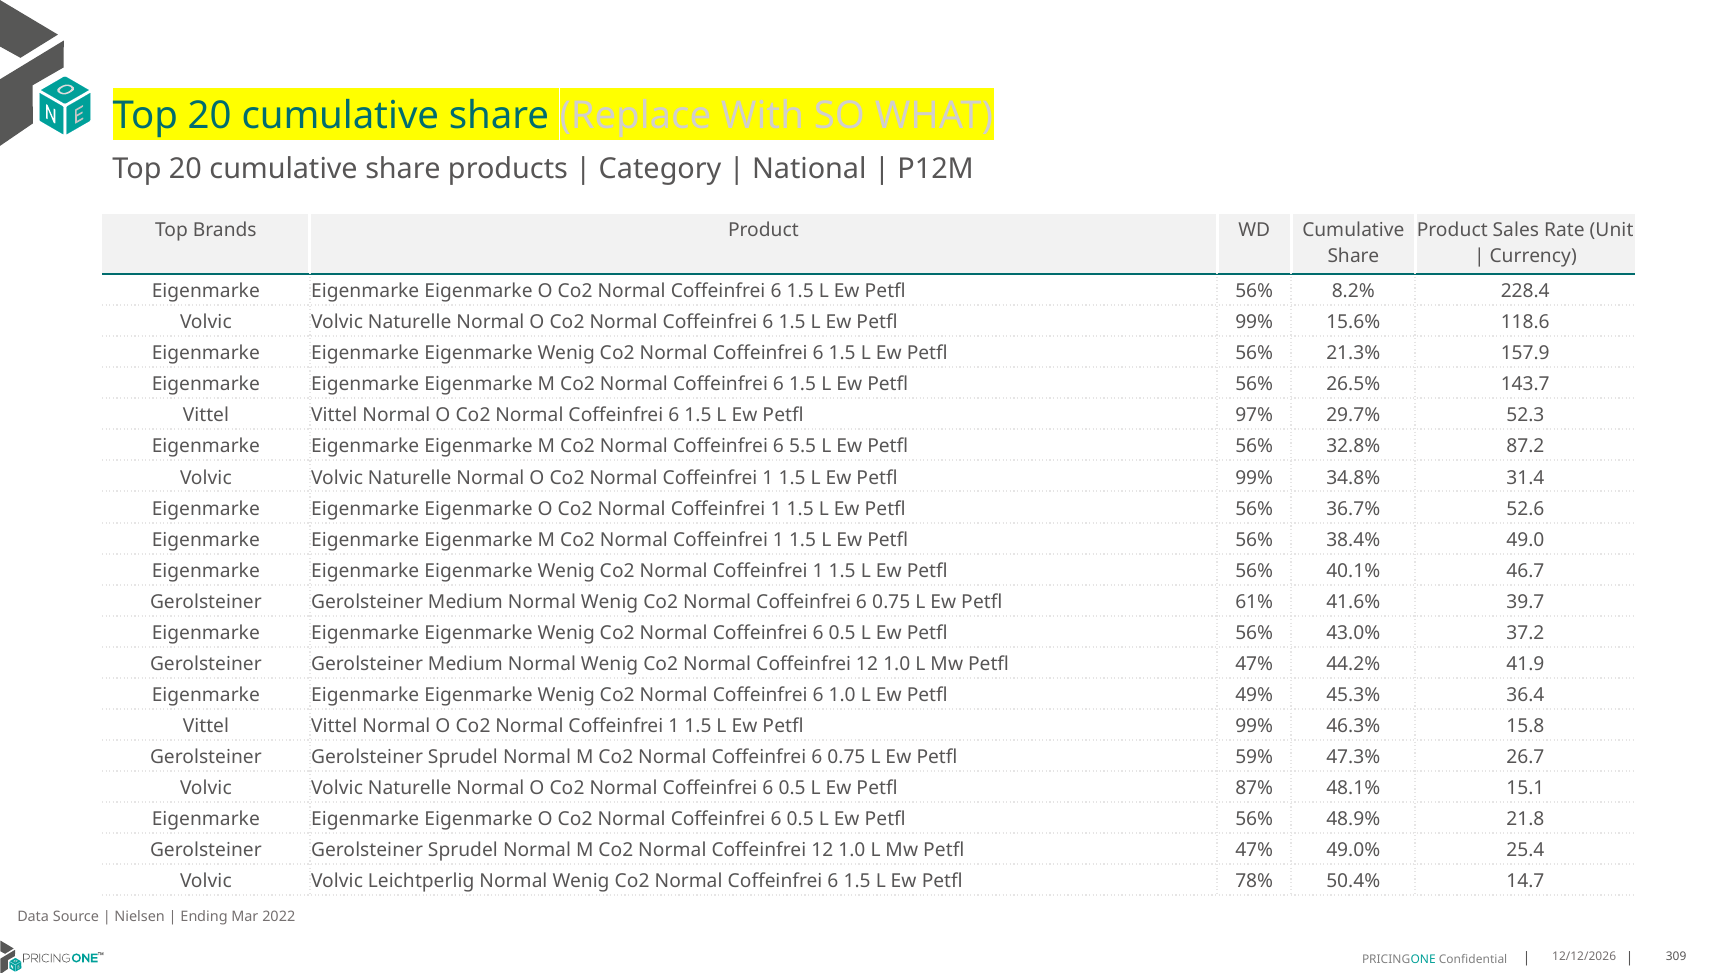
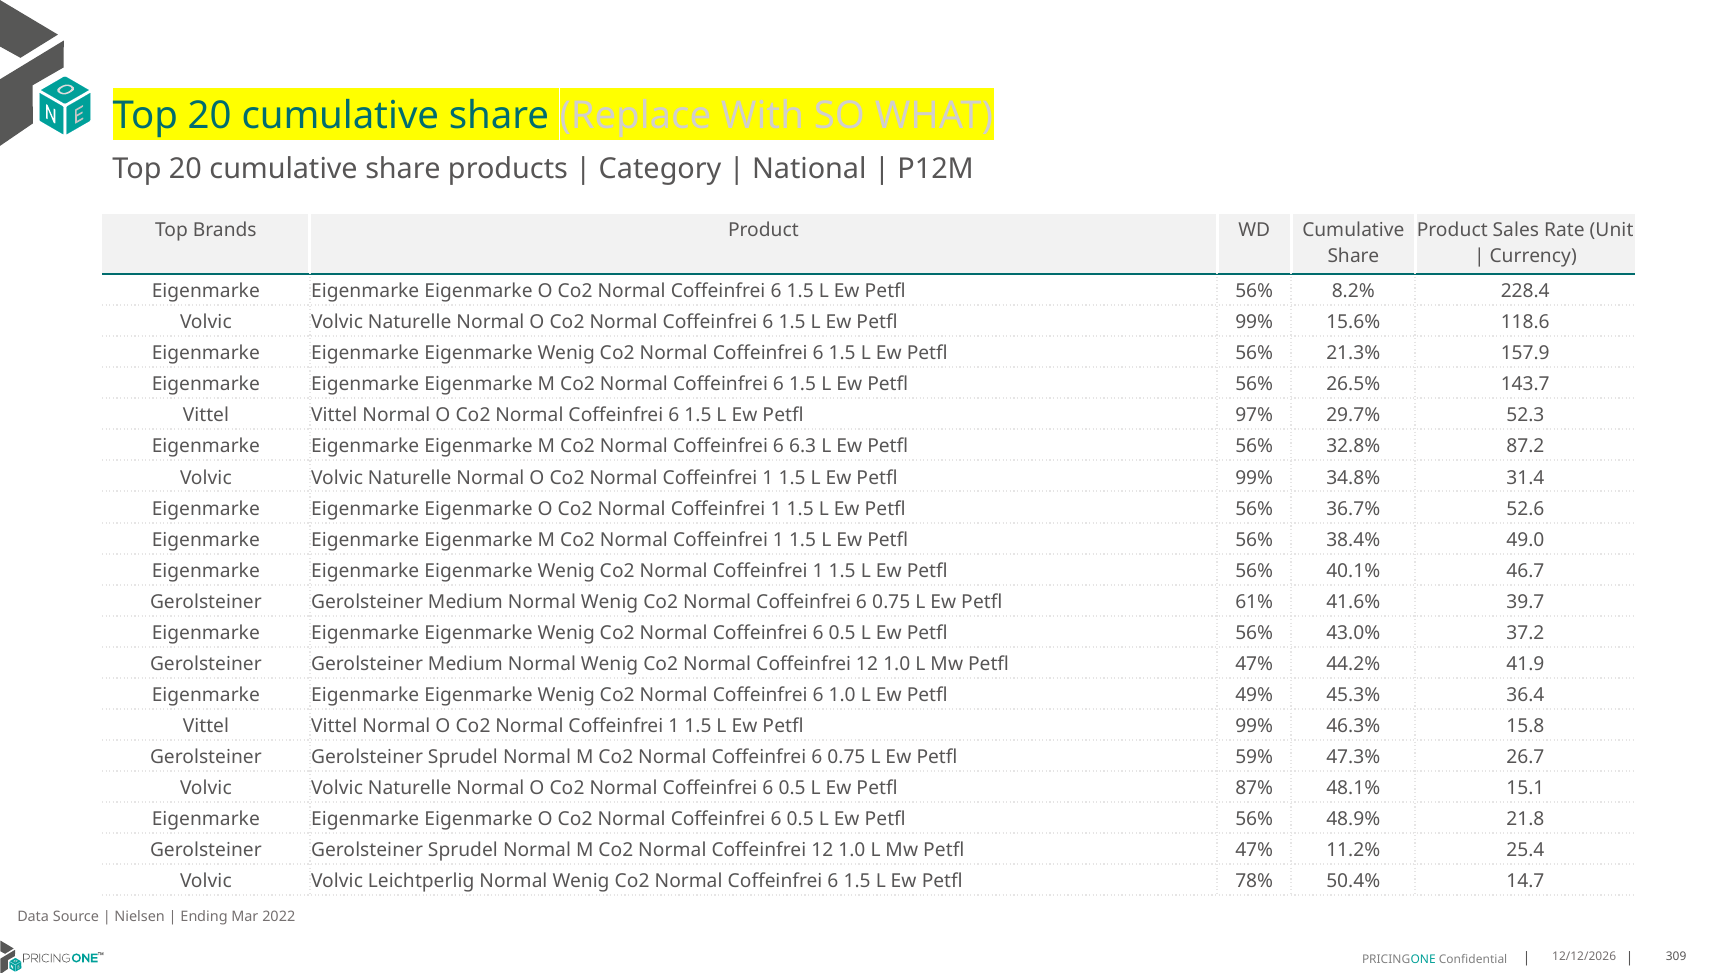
5.5: 5.5 -> 6.3 (803, 446)
49.0%: 49.0% -> 11.2% (1353, 850)
